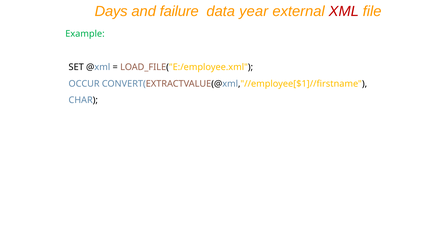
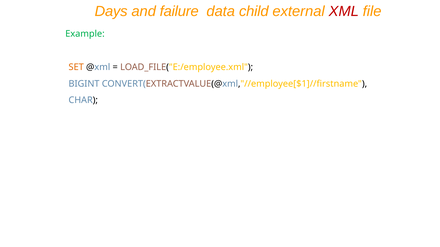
year: year -> child (254, 11)
SET colour: black -> orange (76, 67)
OCCUR: OCCUR -> BIGINT (84, 84)
